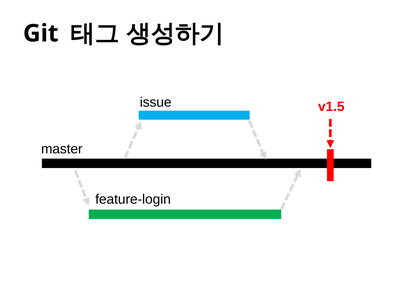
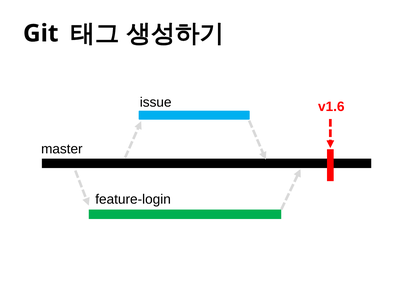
v1.5: v1.5 -> v1.6 (331, 107)
